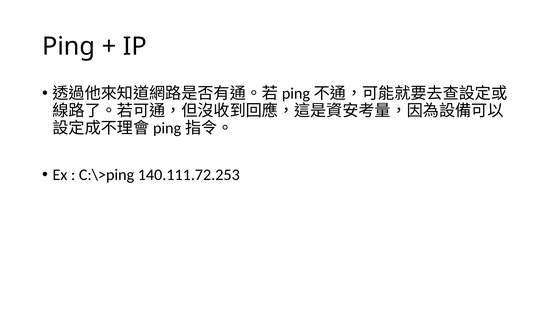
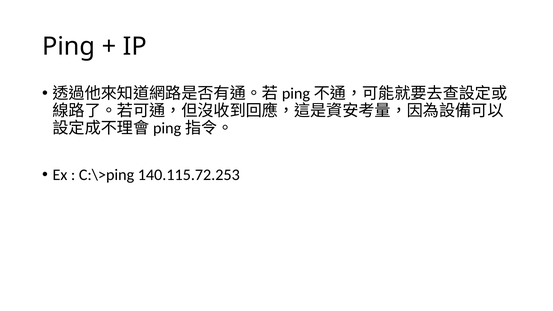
140.111.72.253: 140.111.72.253 -> 140.115.72.253 (189, 175)
